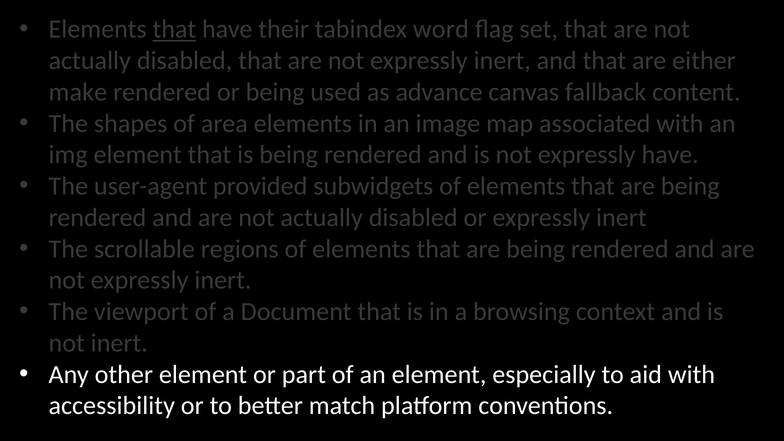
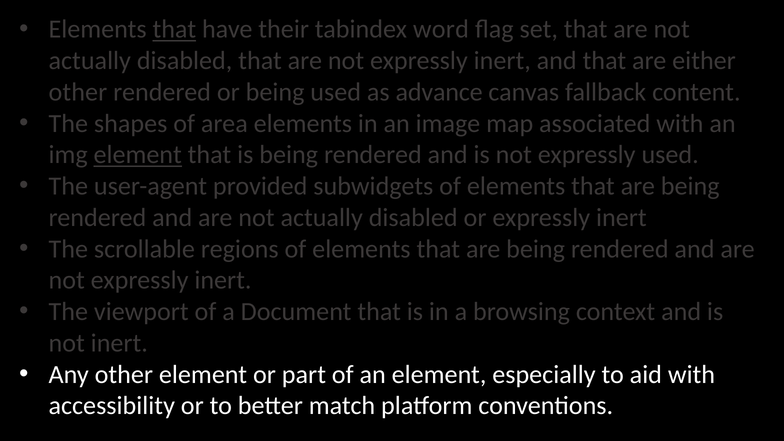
make: make -> other (78, 92)
element underline: none -> present (138, 155)
expressly have: have -> used (670, 155)
